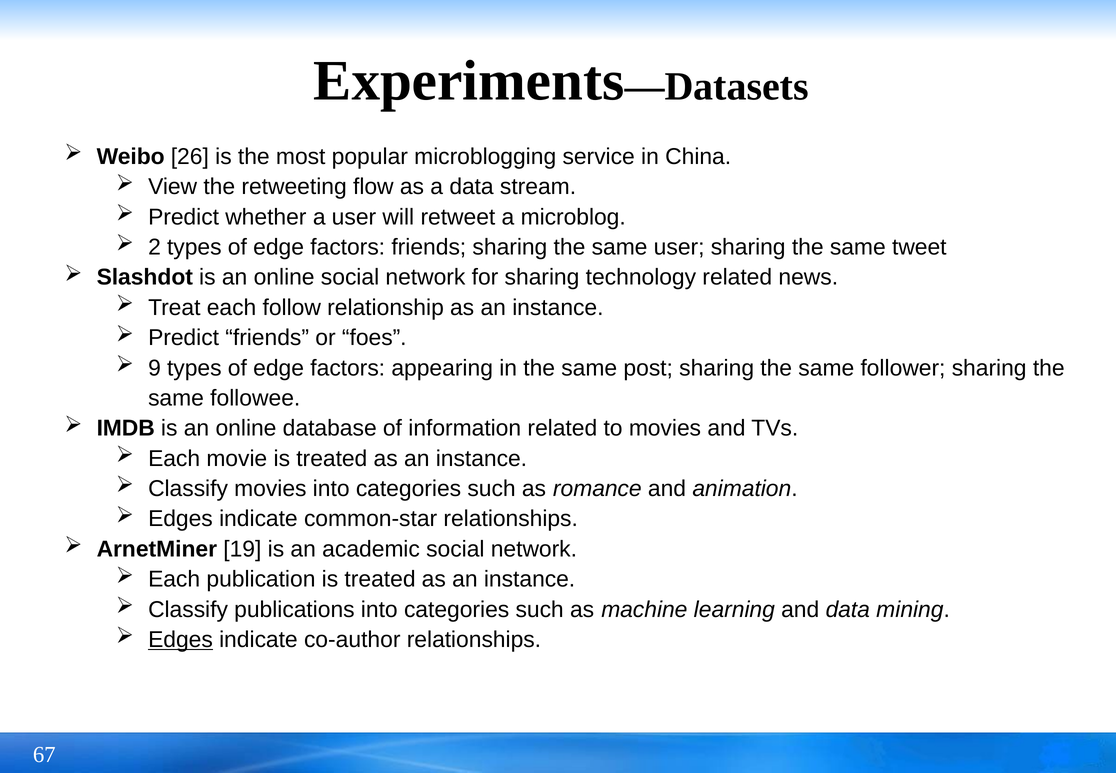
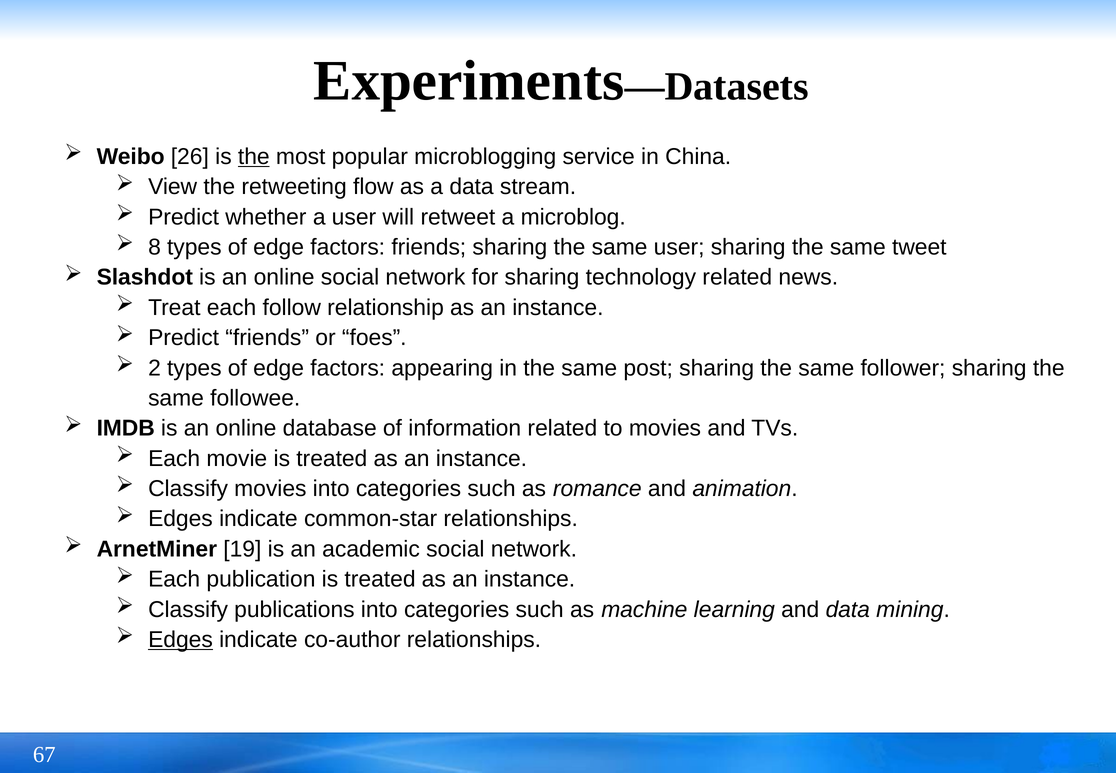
the underline: none -> present (254, 157)
2: 2 -> 8 (155, 247)
9: 9 -> 2 (155, 368)
